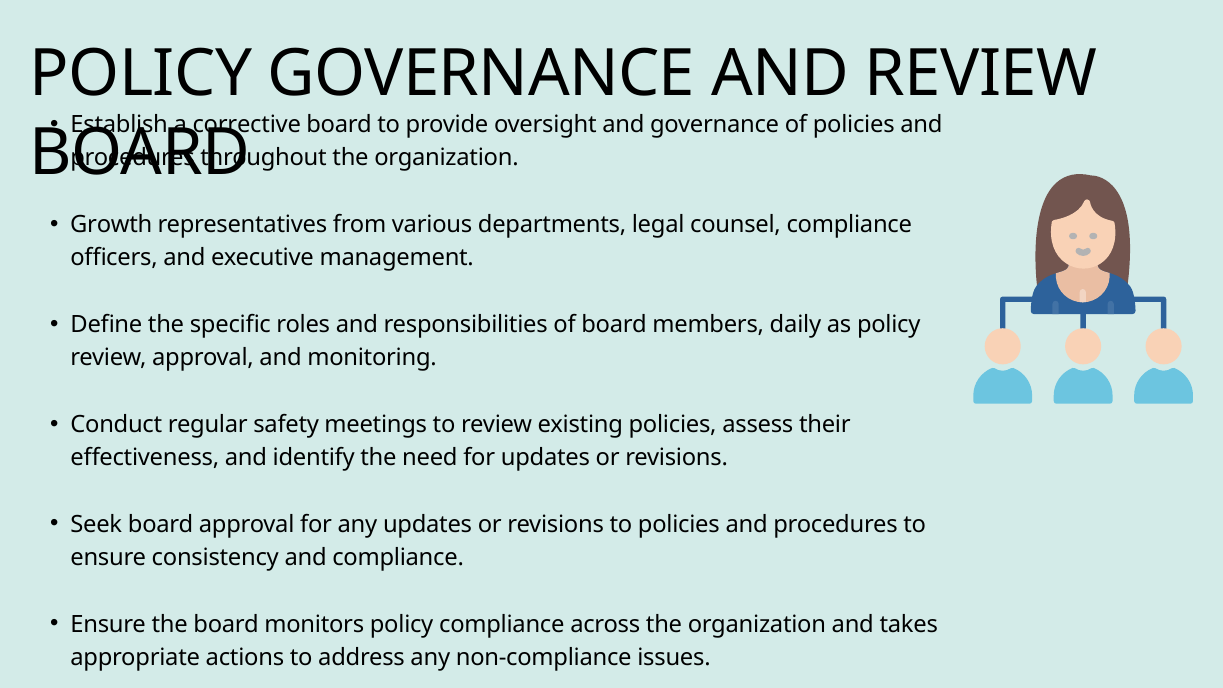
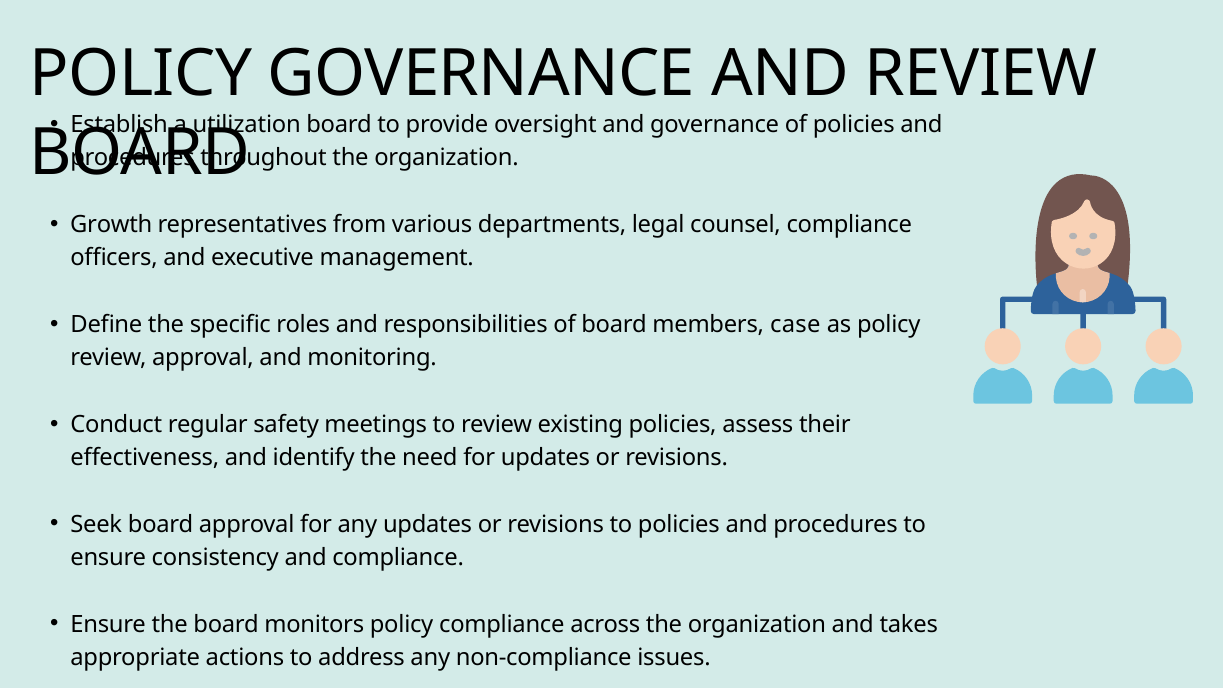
corrective: corrective -> utilization (247, 125)
daily: daily -> case (795, 325)
